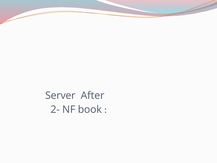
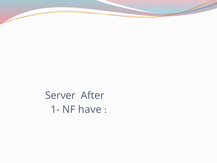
2-: 2- -> 1- (55, 109)
book: book -> have (90, 109)
